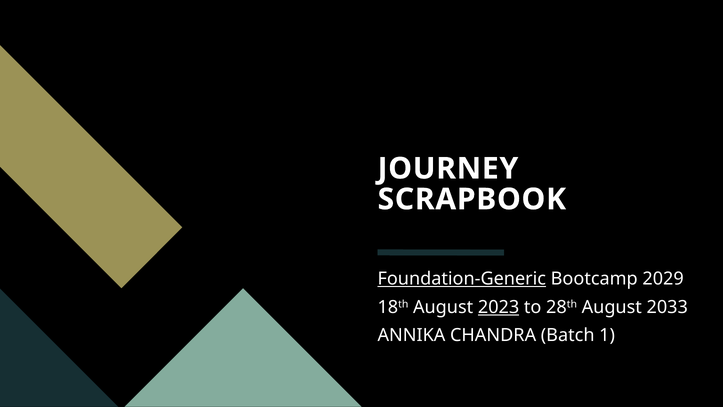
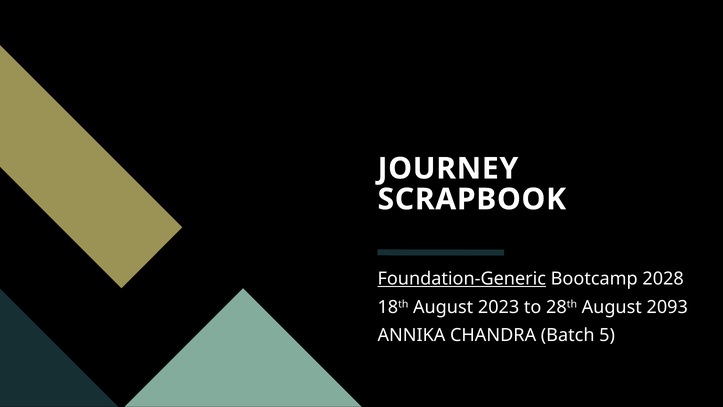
2029: 2029 -> 2028 (663, 279)
2023 underline: present -> none (499, 307)
2033: 2033 -> 2093 (667, 307)
1: 1 -> 5 (607, 335)
